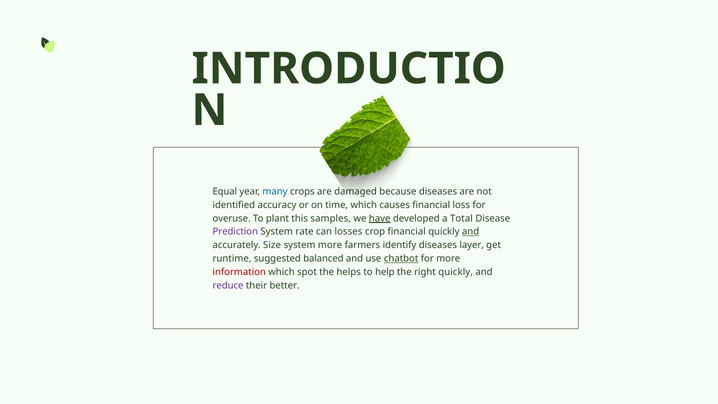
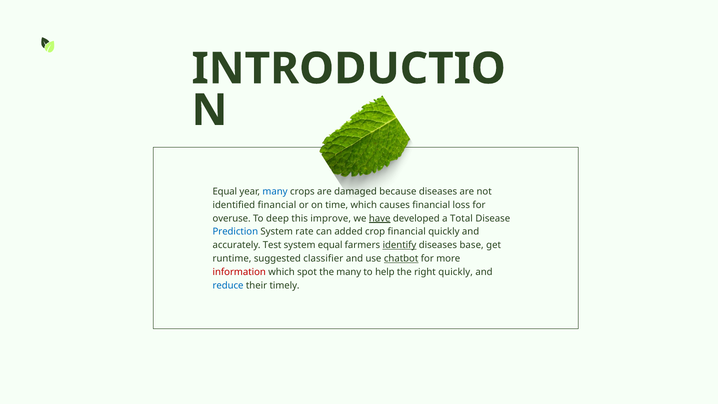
identified accuracy: accuracy -> financial (277, 205)
plant: plant -> deep (277, 218)
samples: samples -> improve (331, 218)
Prediction colour: purple -> blue (235, 232)
losses: losses -> added (349, 232)
and underline: present -> none (471, 232)
Size: Size -> Test (272, 245)
system more: more -> equal (330, 245)
identify underline: none -> present (400, 245)
layer: layer -> base (472, 245)
balanced: balanced -> classifier (323, 258)
the helps: helps -> many (349, 272)
reduce colour: purple -> blue (228, 285)
better: better -> timely (285, 285)
